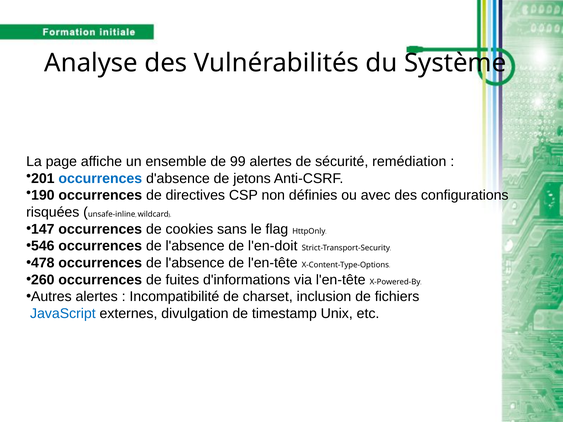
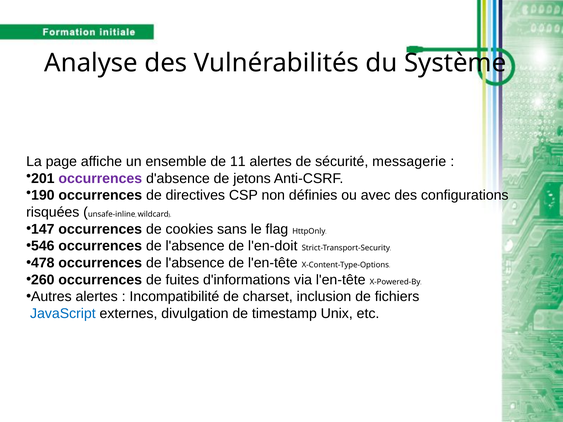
99: 99 -> 11 (238, 162)
remédiation: remédiation -> messagerie (409, 162)
occurrences colour: blue -> purple (100, 179)
